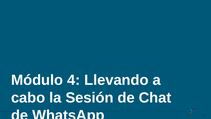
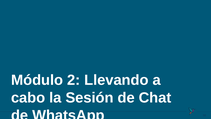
4: 4 -> 2 (74, 80)
